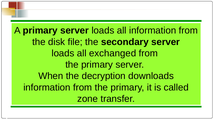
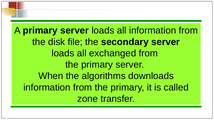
decryption: decryption -> algorithms (104, 76)
